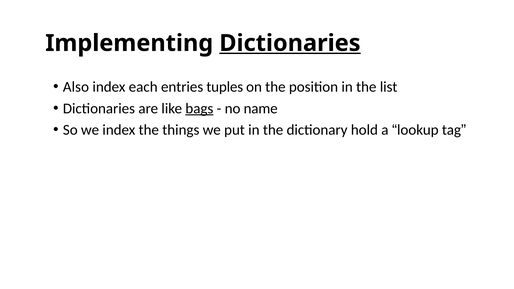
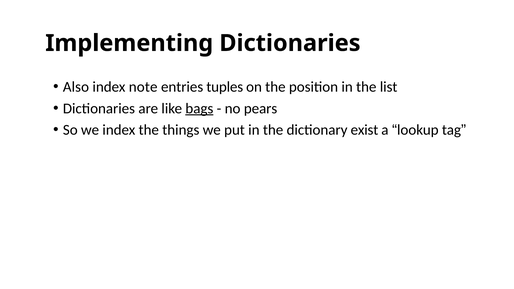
Dictionaries underline: present -> none (290, 43)
each: each -> note (143, 87)
name: name -> pears (261, 108)
hold: hold -> exist (364, 130)
